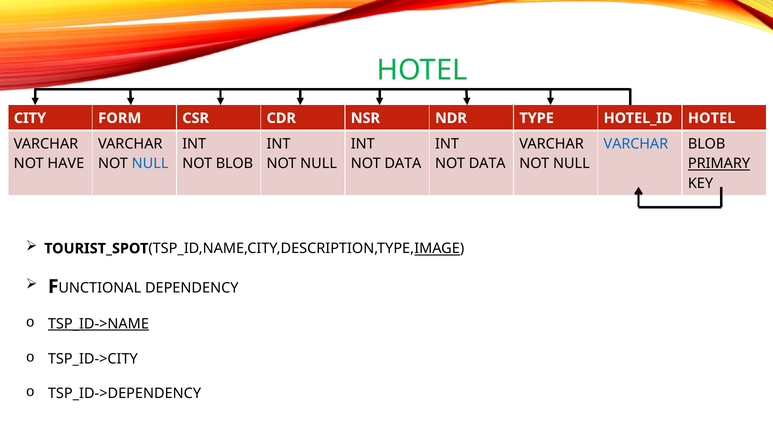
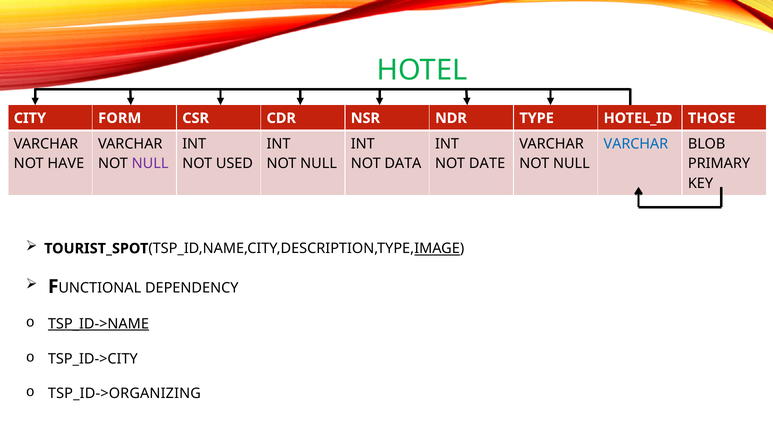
HOTEL: HOTEL -> THOSE (712, 118)
NULL colour: blue -> purple (150, 164)
NOT BLOB: BLOB -> USED (234, 164)
DATA: DATA -> DATE (487, 164)
PRIMARY underline: present -> none (719, 164)
TSP_ID->DEPENDENCY: TSP_ID->DEPENDENCY -> TSP_ID->ORGANIZING (124, 393)
